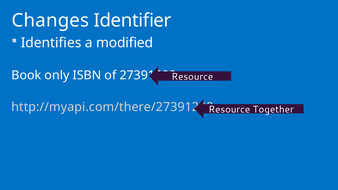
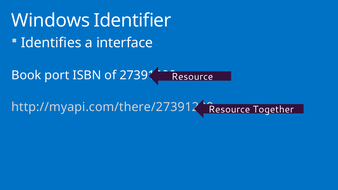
Changes: Changes -> Windows (51, 20)
modified: modified -> interface (125, 43)
only: only -> port (57, 75)
